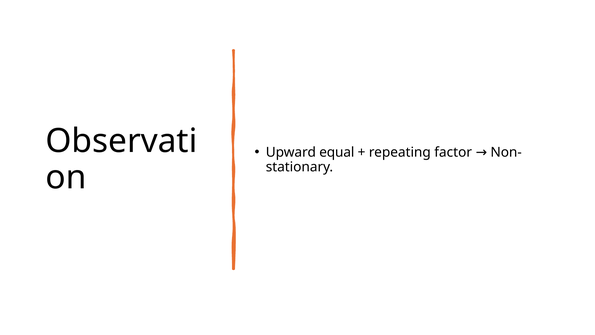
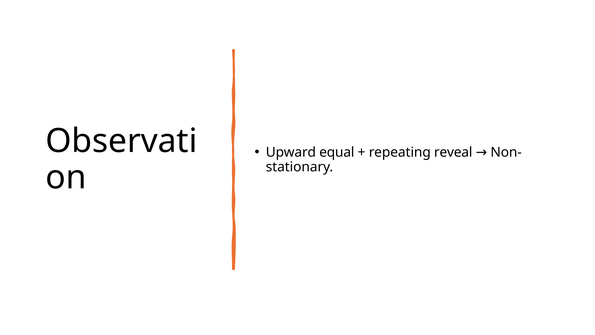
factor: factor -> reveal (453, 152)
